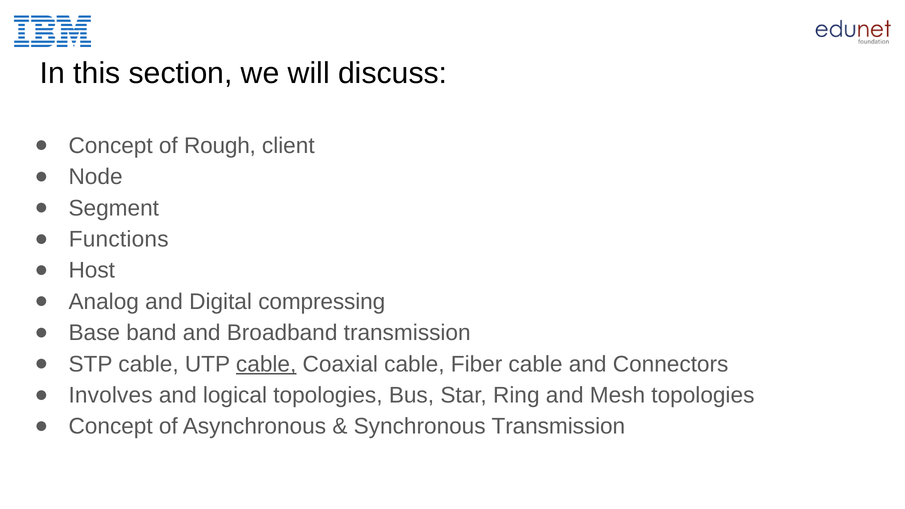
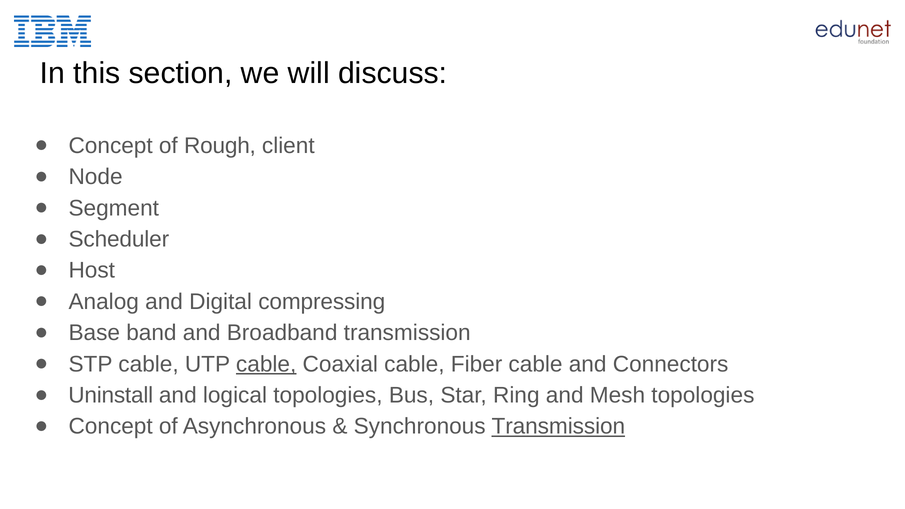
Functions: Functions -> Scheduler (119, 239)
Involves: Involves -> Uninstall (111, 395)
Transmission underline: none -> present (558, 427)
